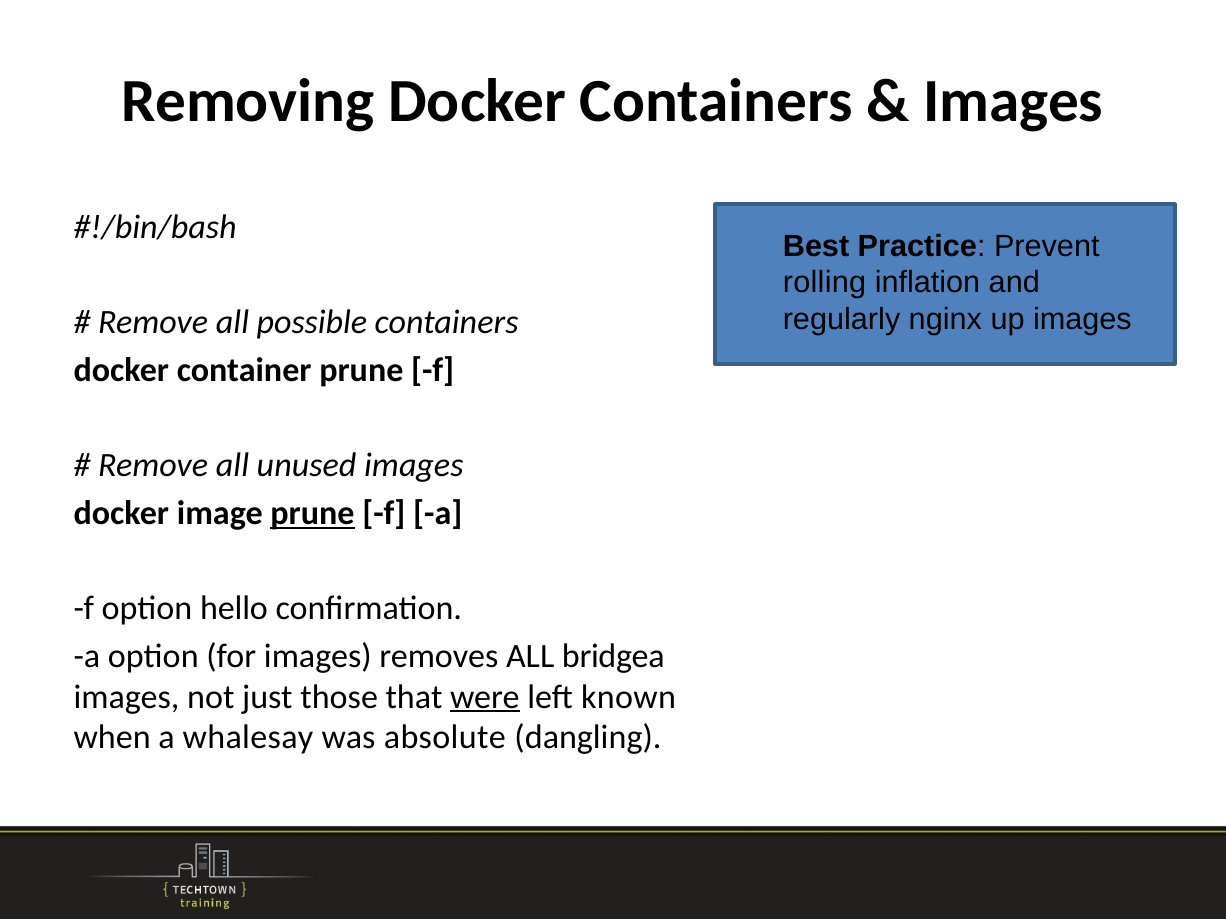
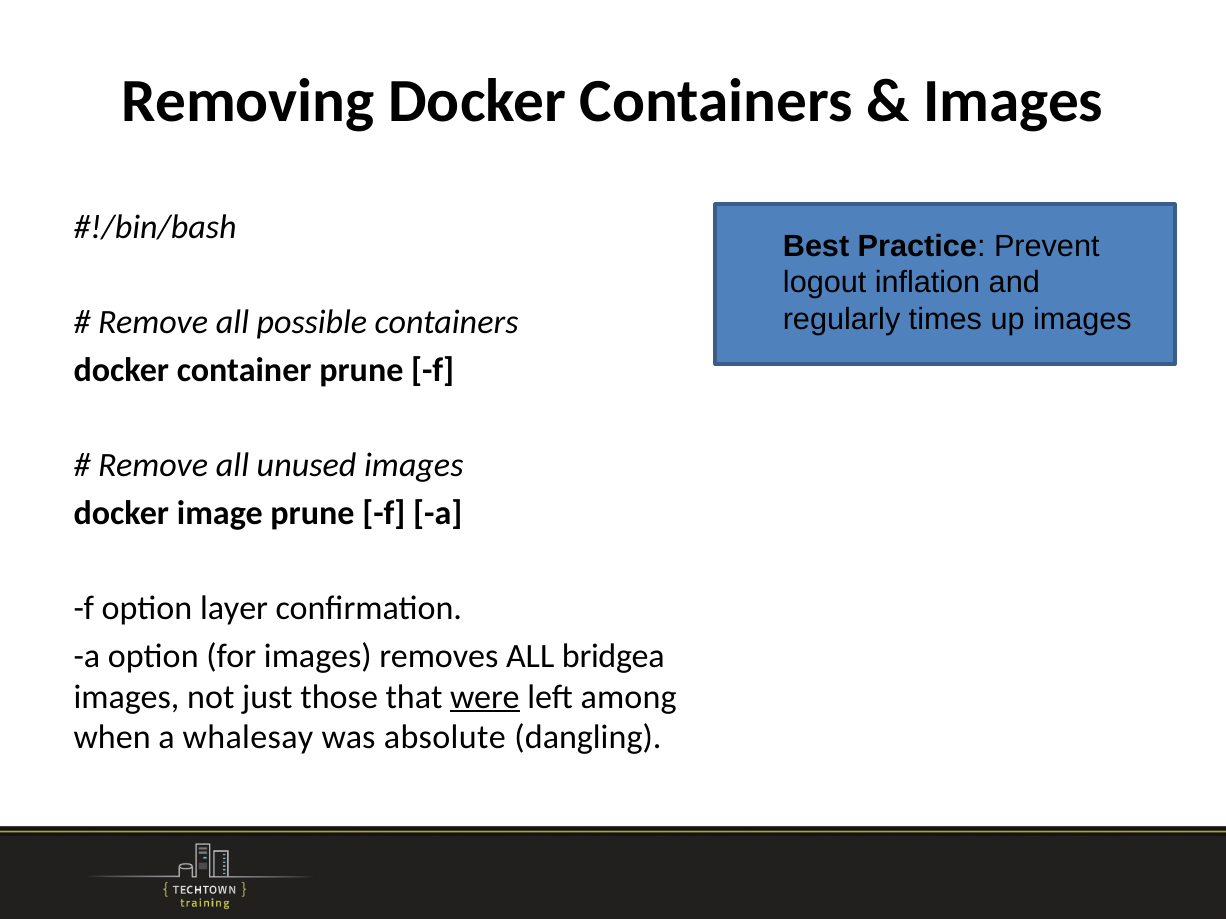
rolling: rolling -> logout (825, 283)
nginx: nginx -> times (945, 320)
prune underline: present -> none (312, 513)
hello: hello -> layer (234, 609)
known: known -> among (629, 697)
